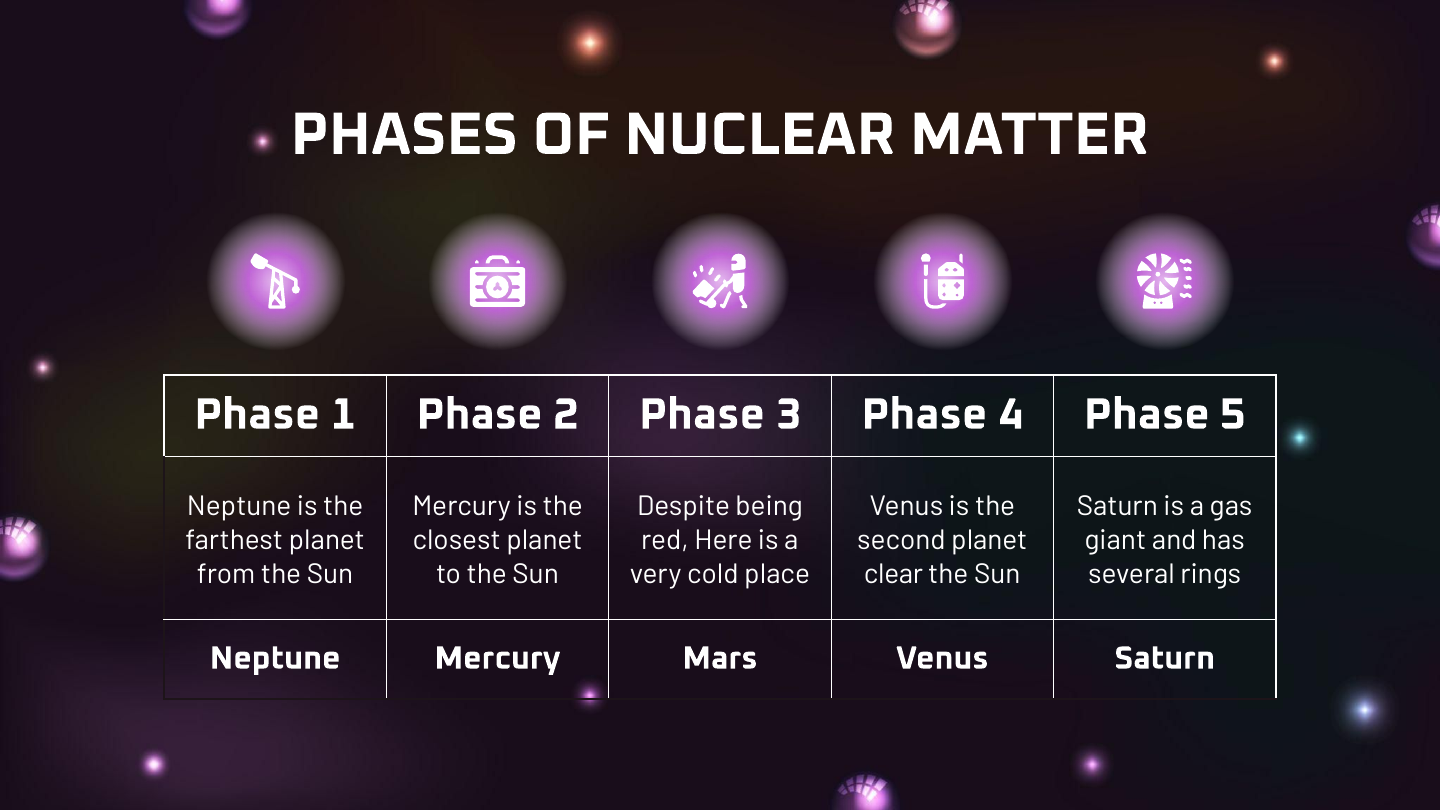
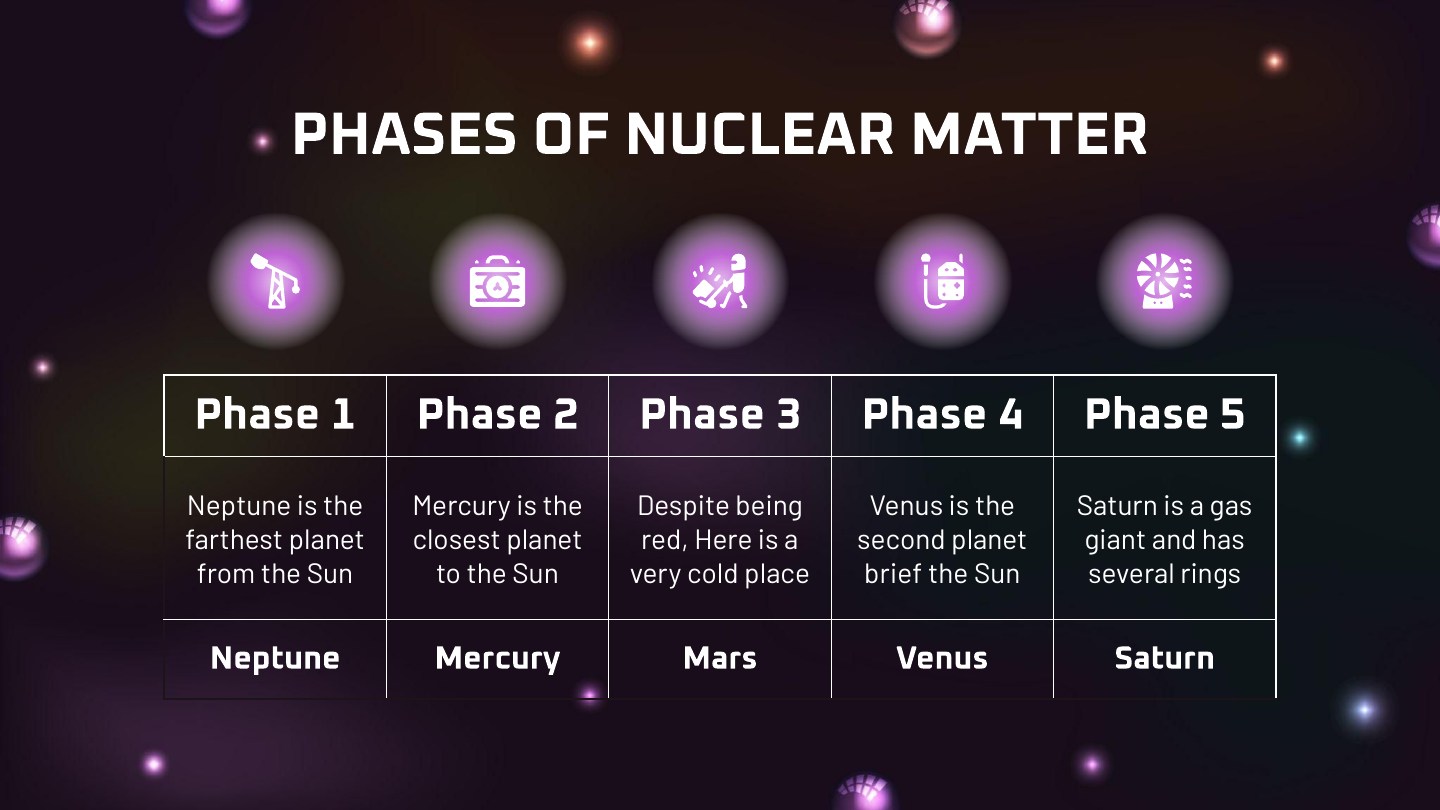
clear: clear -> brief (893, 574)
